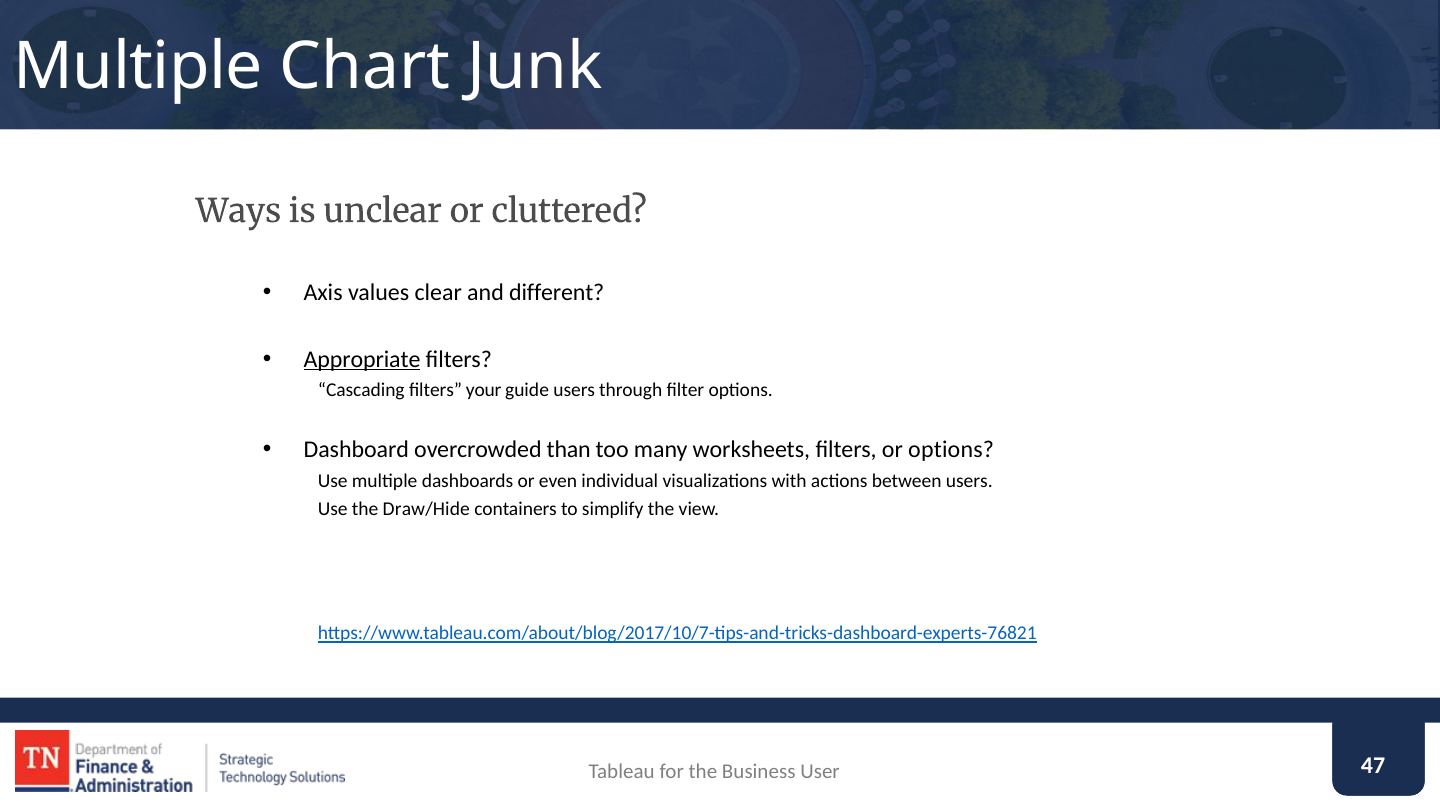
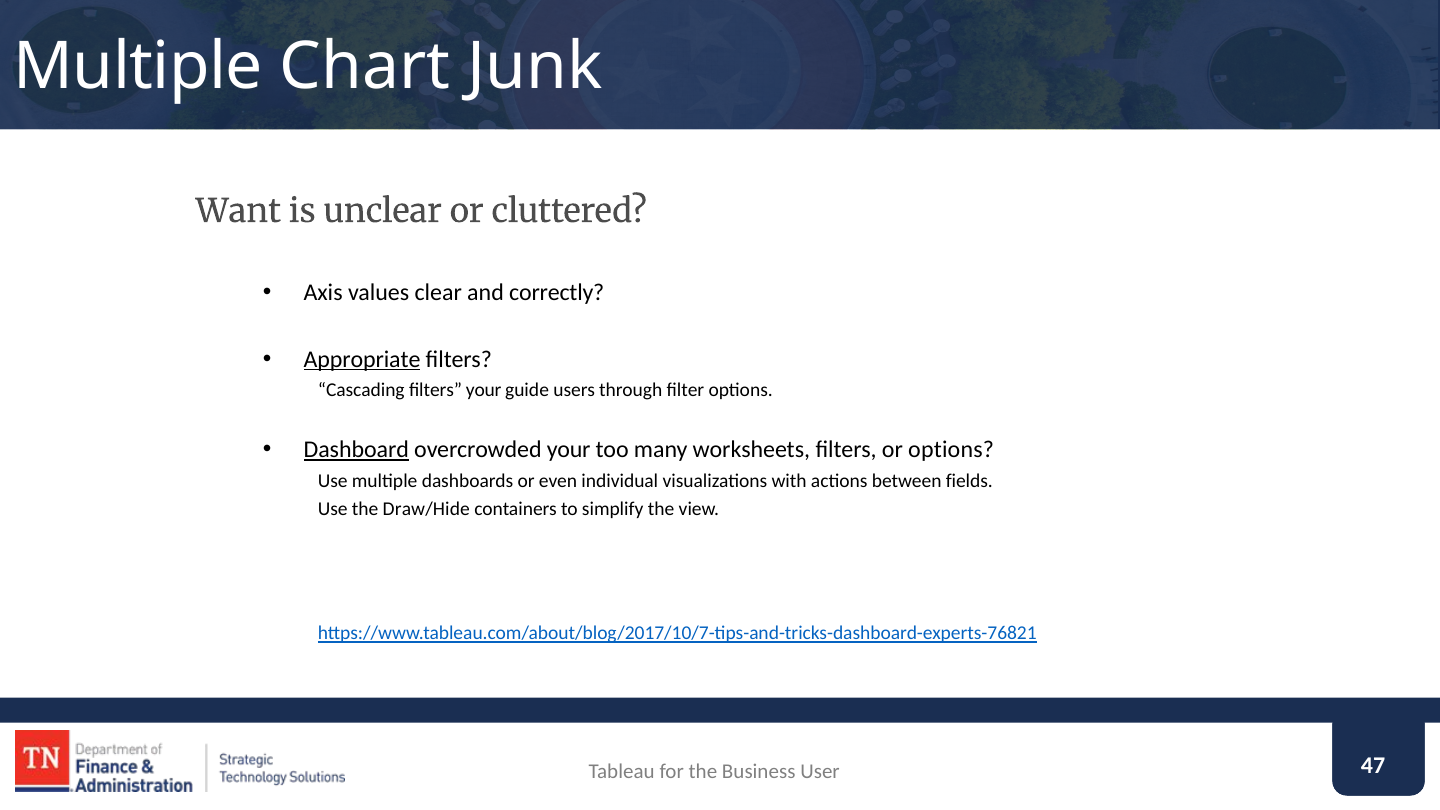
Ways: Ways -> Want (238, 211)
different: different -> correctly (557, 293)
Dashboard underline: none -> present (356, 450)
overcrowded than: than -> your (569, 450)
between users: users -> fields (969, 481)
